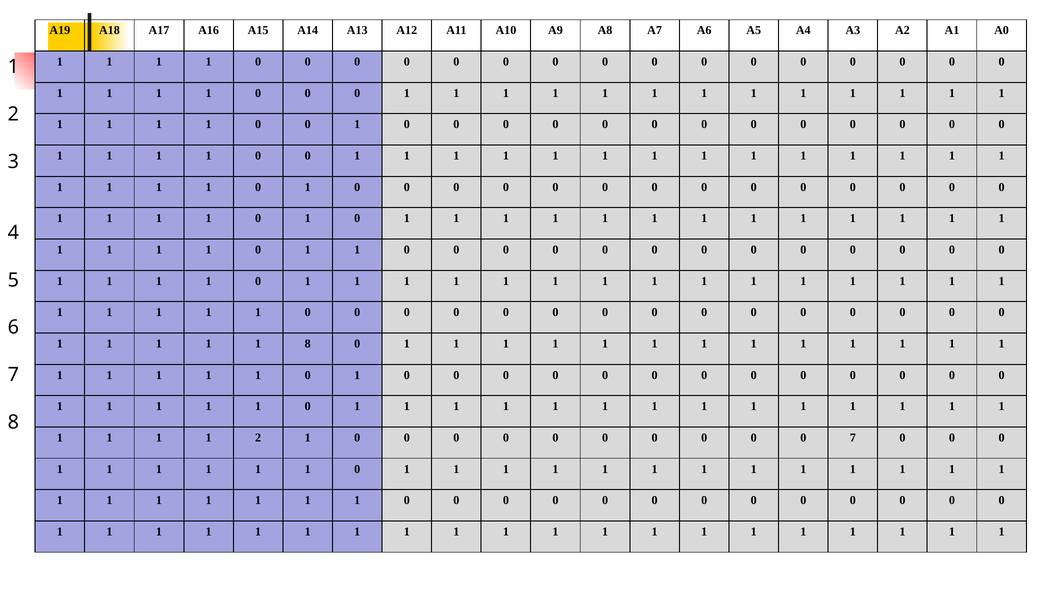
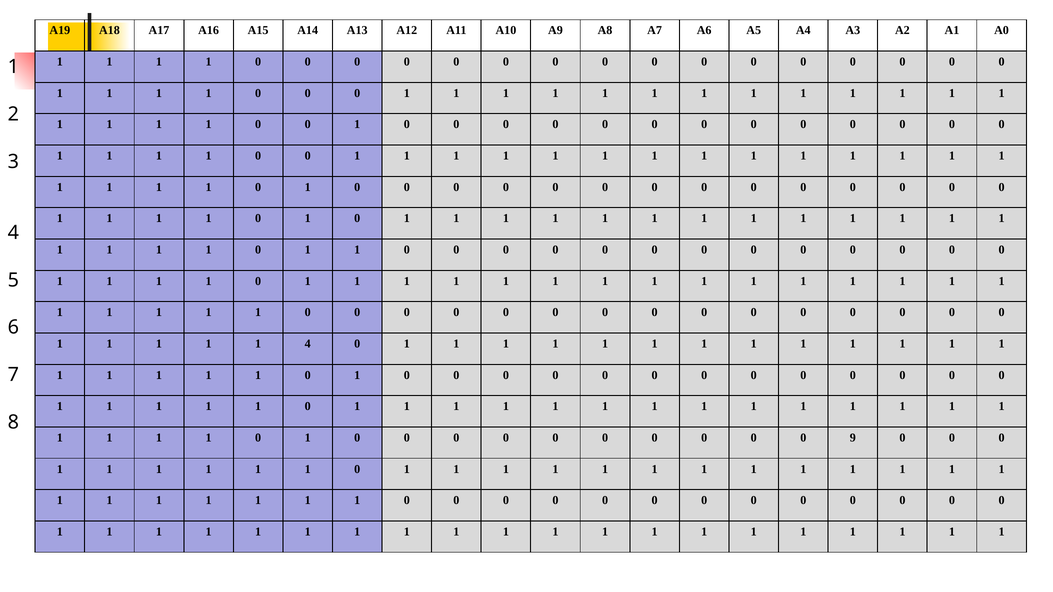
1 8: 8 -> 4 (308, 344)
2: 2 -> 0 (258, 438)
0 7: 7 -> 9 (853, 438)
